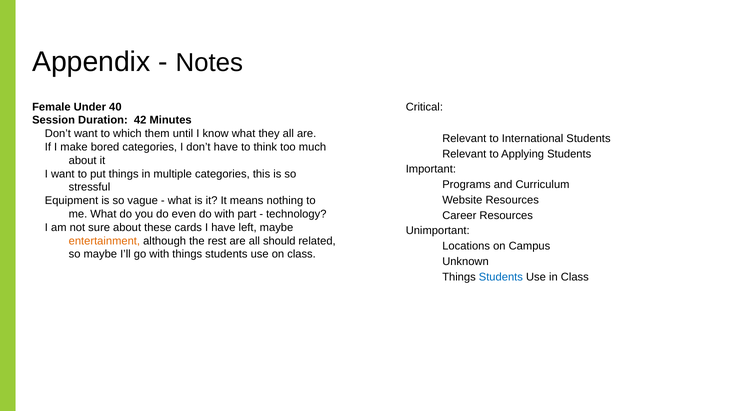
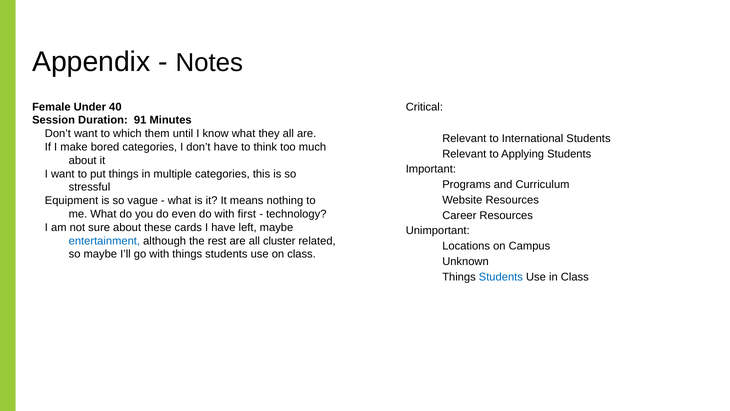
42: 42 -> 91 (140, 120)
part: part -> first (247, 214)
entertainment colour: orange -> blue (104, 241)
should: should -> cluster (279, 241)
